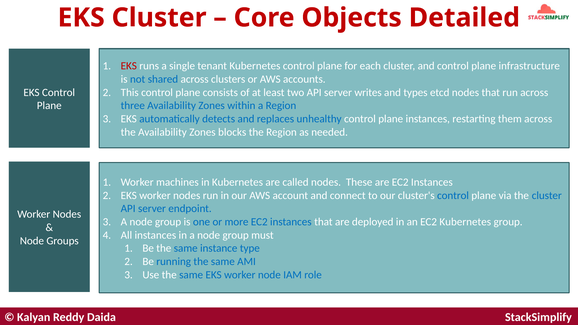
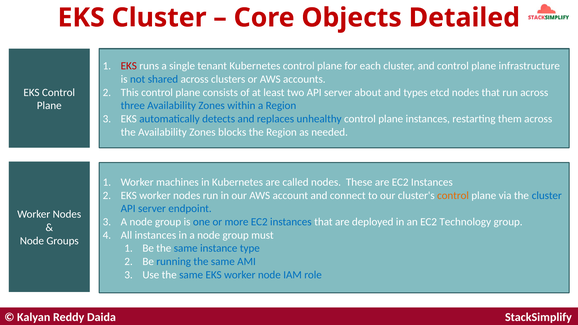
writes: writes -> about (368, 92)
control colour: blue -> orange (453, 195)
EC2 Kubernetes: Kubernetes -> Technology (465, 222)
